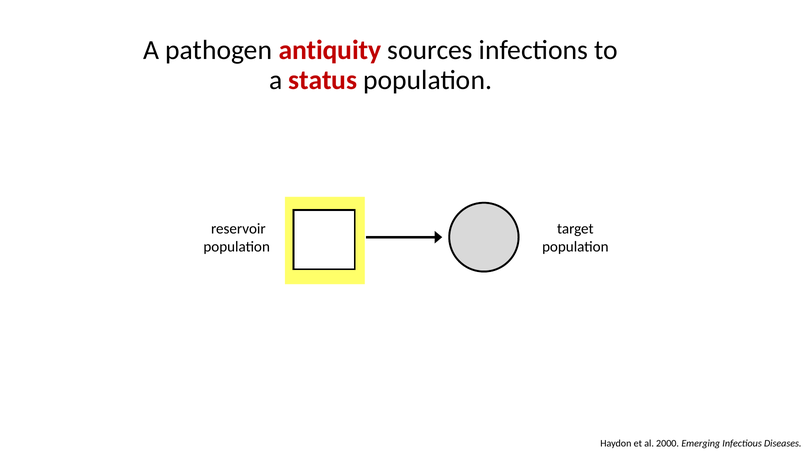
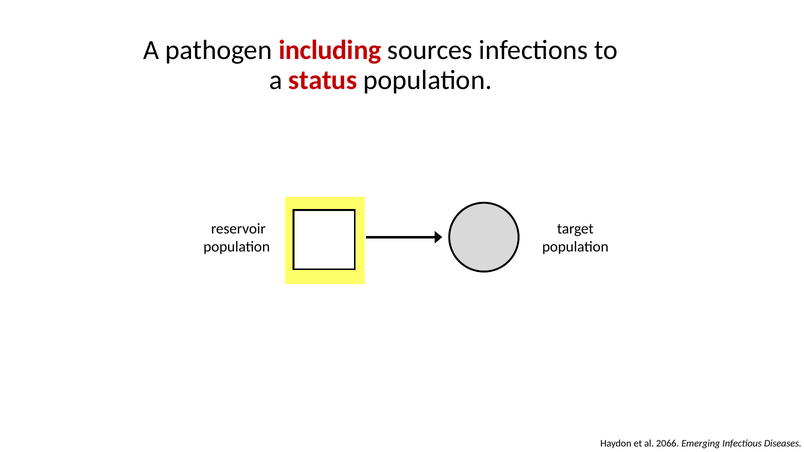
antiquity: antiquity -> including (330, 50)
2000: 2000 -> 2066 (668, 444)
